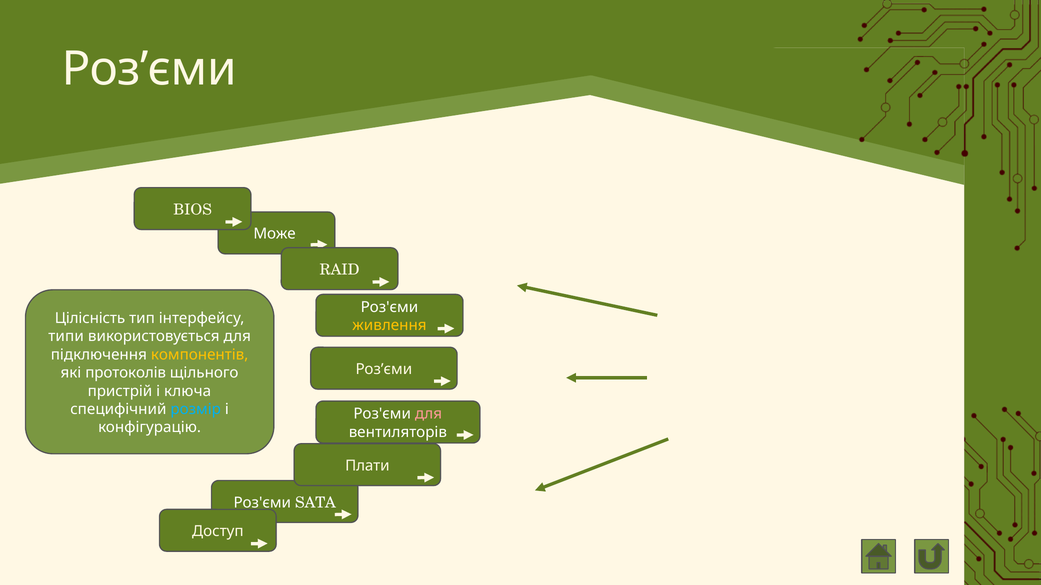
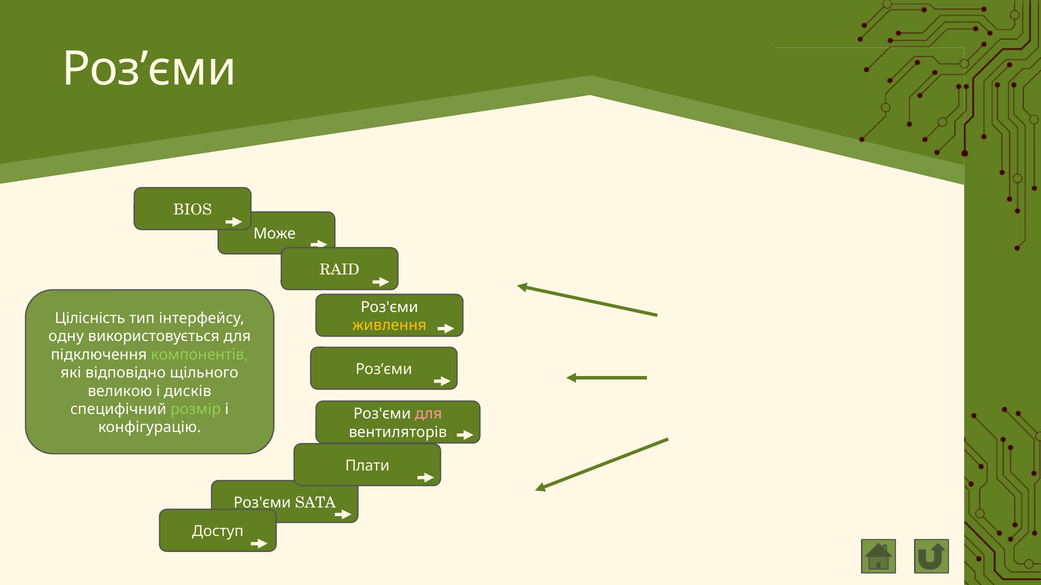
типи: типи -> одну (66, 337)
компонентів colour: yellow -> light green (200, 355)
протоколів: протоколів -> відповідно (126, 373)
пристрій: пристрій -> великою (120, 391)
ключа: ключа -> дисків (188, 391)
розмір colour: light blue -> light green (196, 410)
